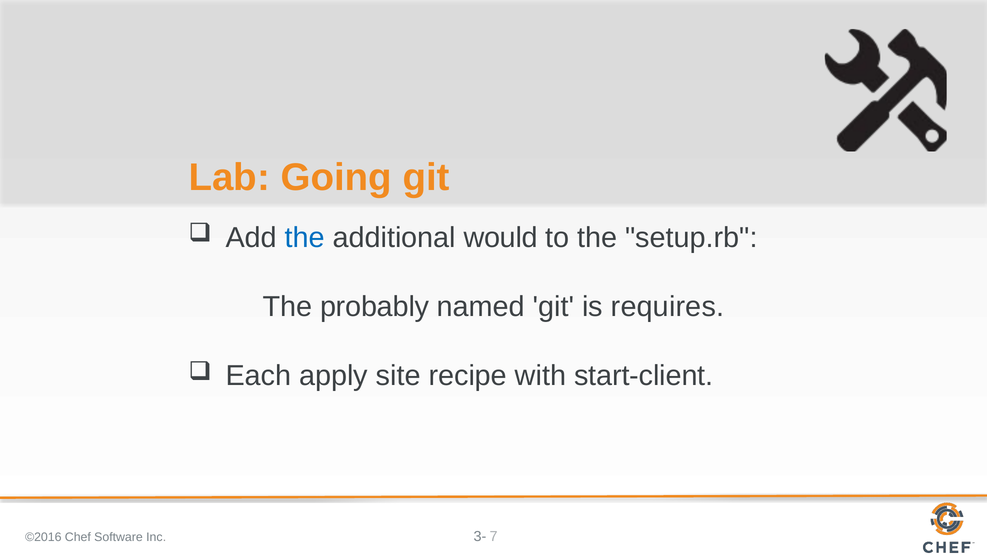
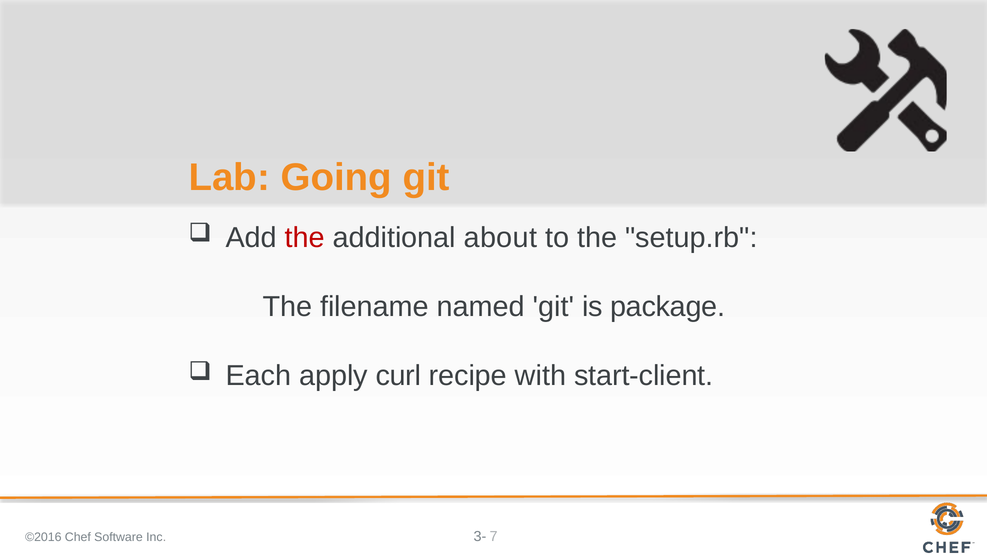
the colour: blue -> red (305, 238)
would: would -> about (500, 238)
probably: probably -> filename (374, 307)
requires: requires -> package (668, 307)
site: site -> curl (398, 376)
